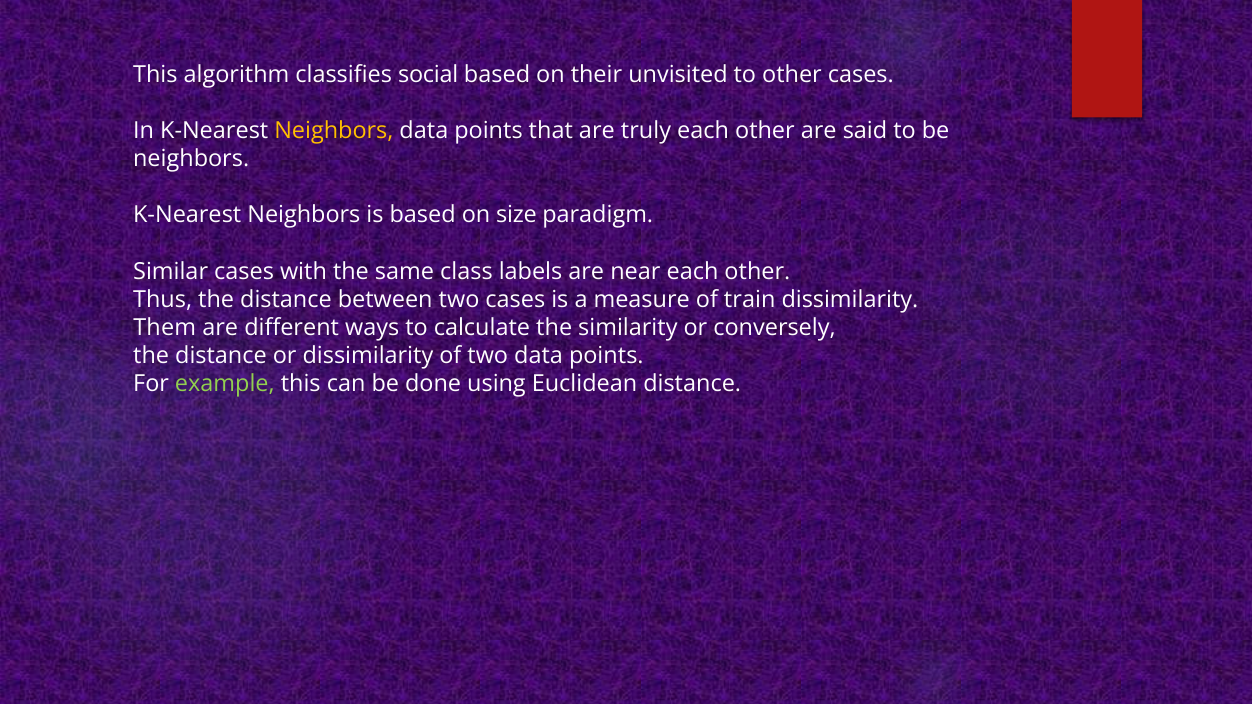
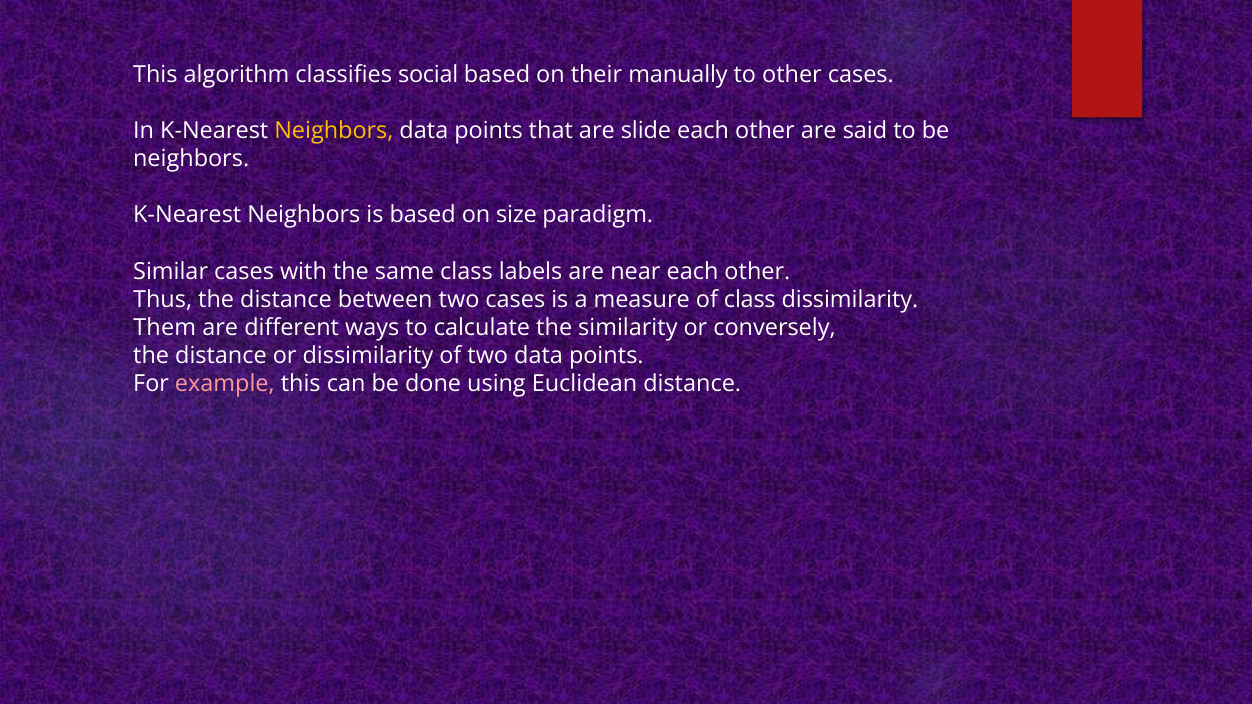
unvisited: unvisited -> manually (678, 74)
truly: truly -> slide (646, 131)
of train: train -> class (750, 300)
example colour: light green -> pink (225, 384)
